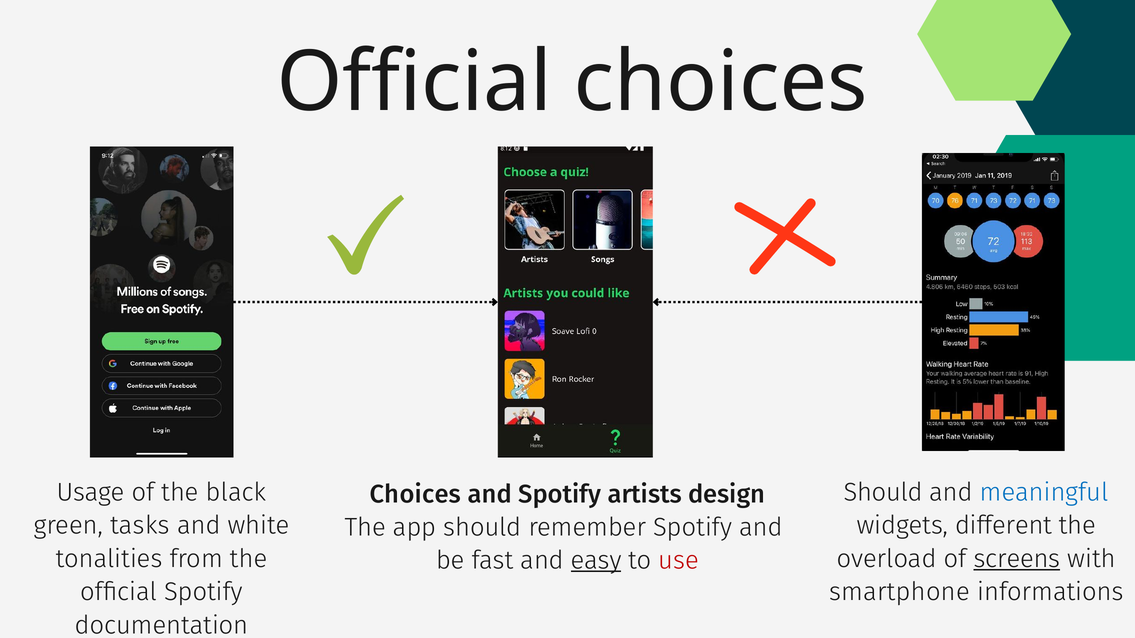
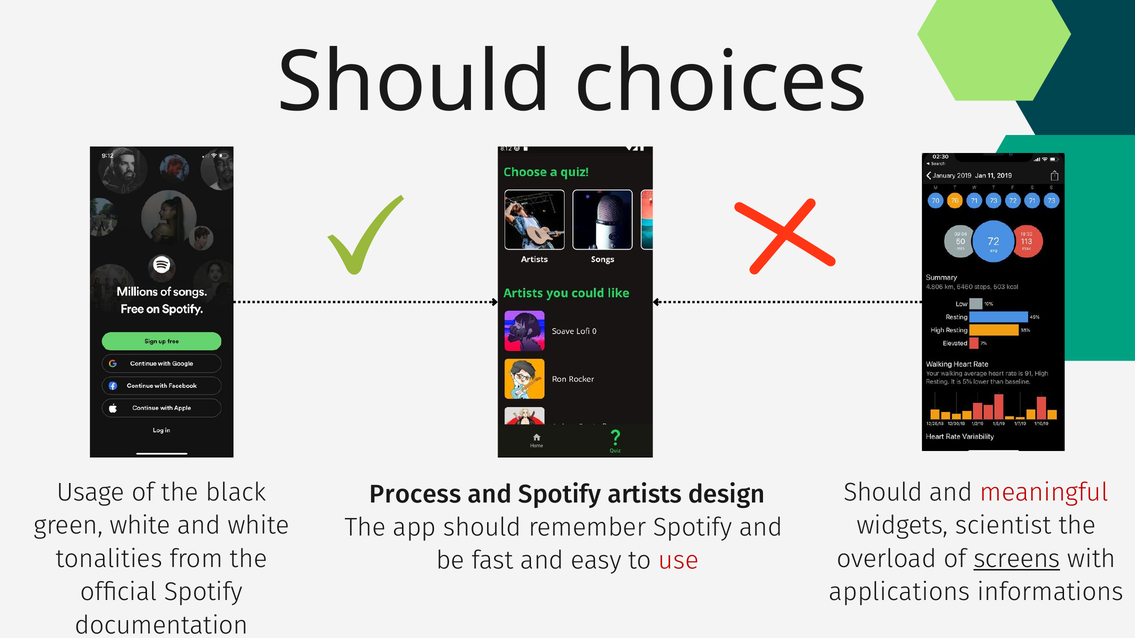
Official: Official -> Should (414, 83)
meaningful colour: blue -> red (1044, 493)
Choices: Choices -> Process (415, 494)
green tasks: tasks -> white (140, 526)
different: different -> scientist (1003, 526)
easy underline: present -> none (596, 561)
smartphone: smartphone -> applications (899, 592)
